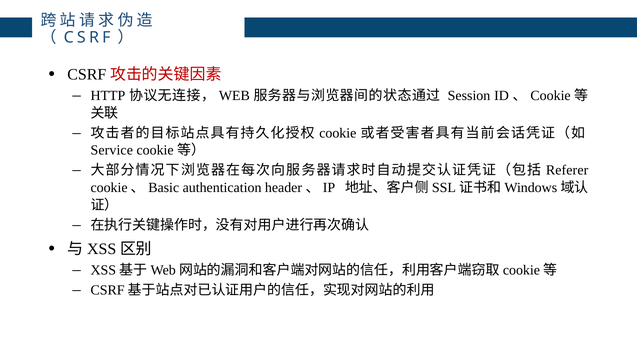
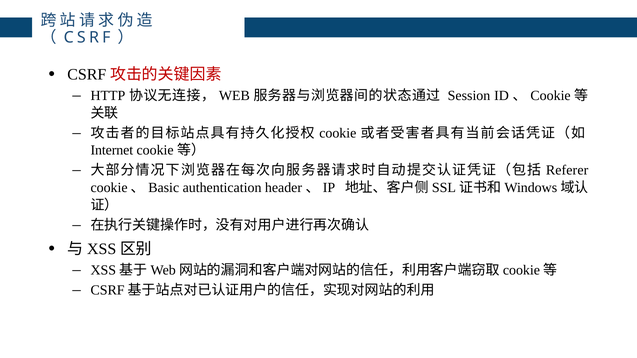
Service: Service -> Internet (112, 150)
